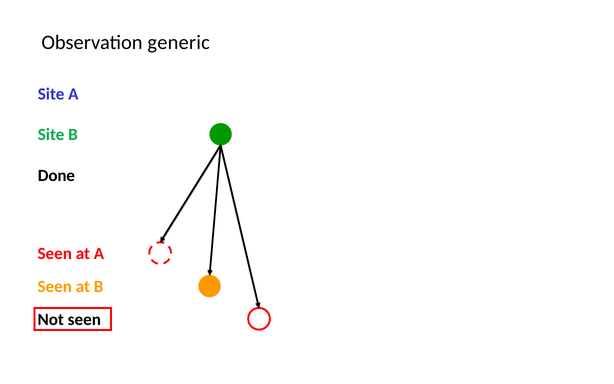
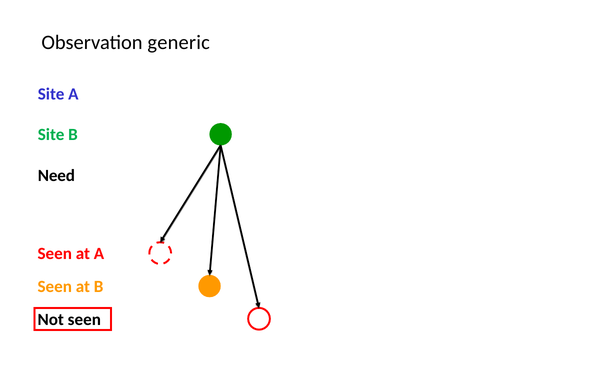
Done: Done -> Need (56, 176)
